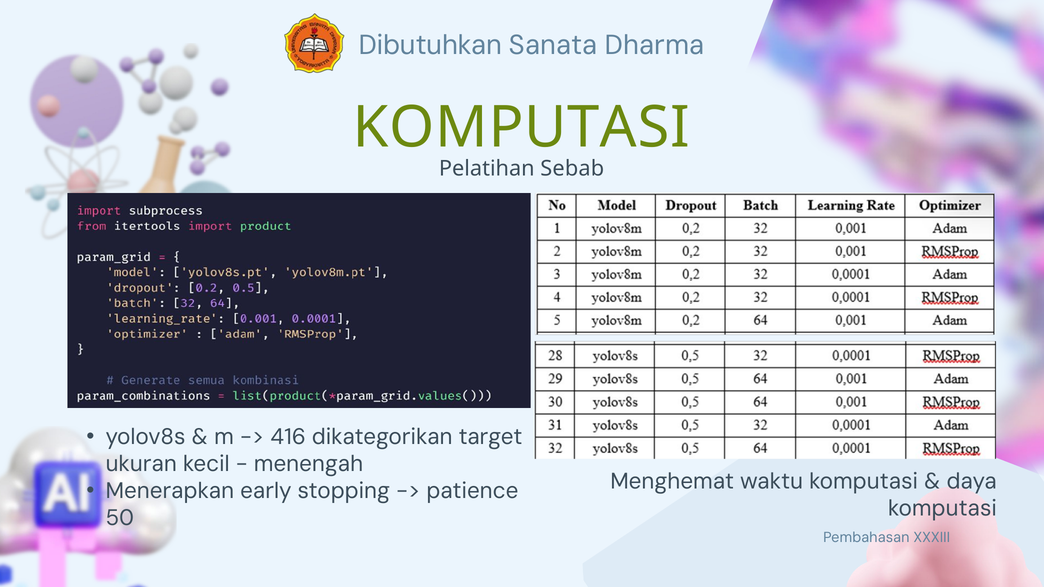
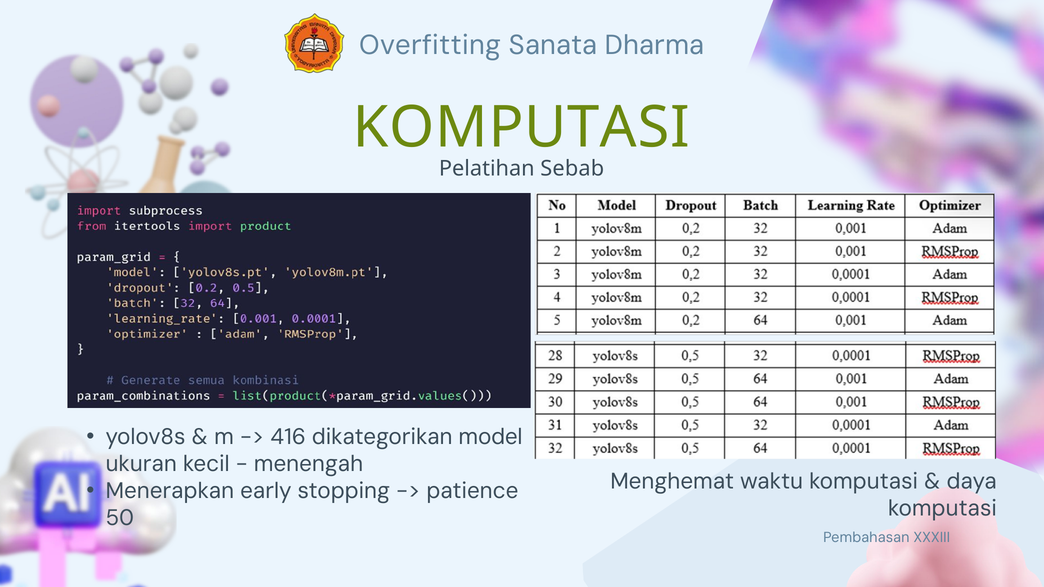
Dibutuhkan: Dibutuhkan -> Overfitting (430, 45)
target: target -> model (491, 437)
